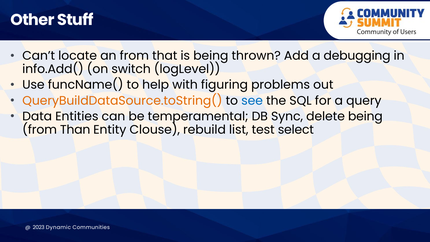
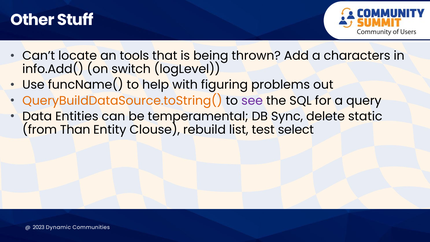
an from: from -> tools (134, 56)
debugging: debugging -> characters (357, 56)
see colour: blue -> purple (252, 101)
delete being: being -> static (365, 116)
